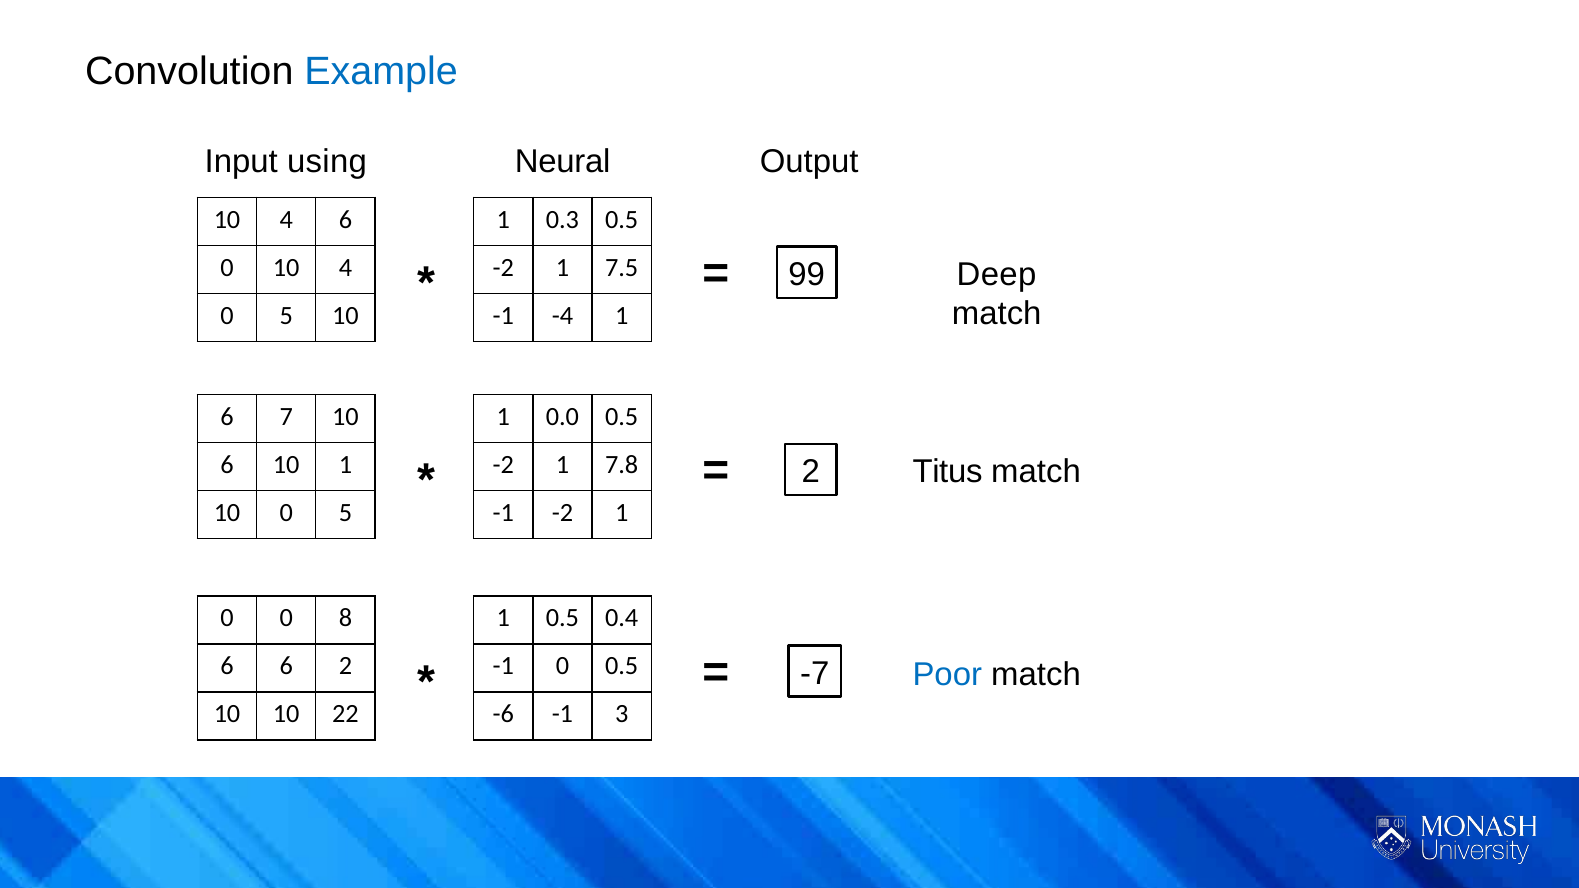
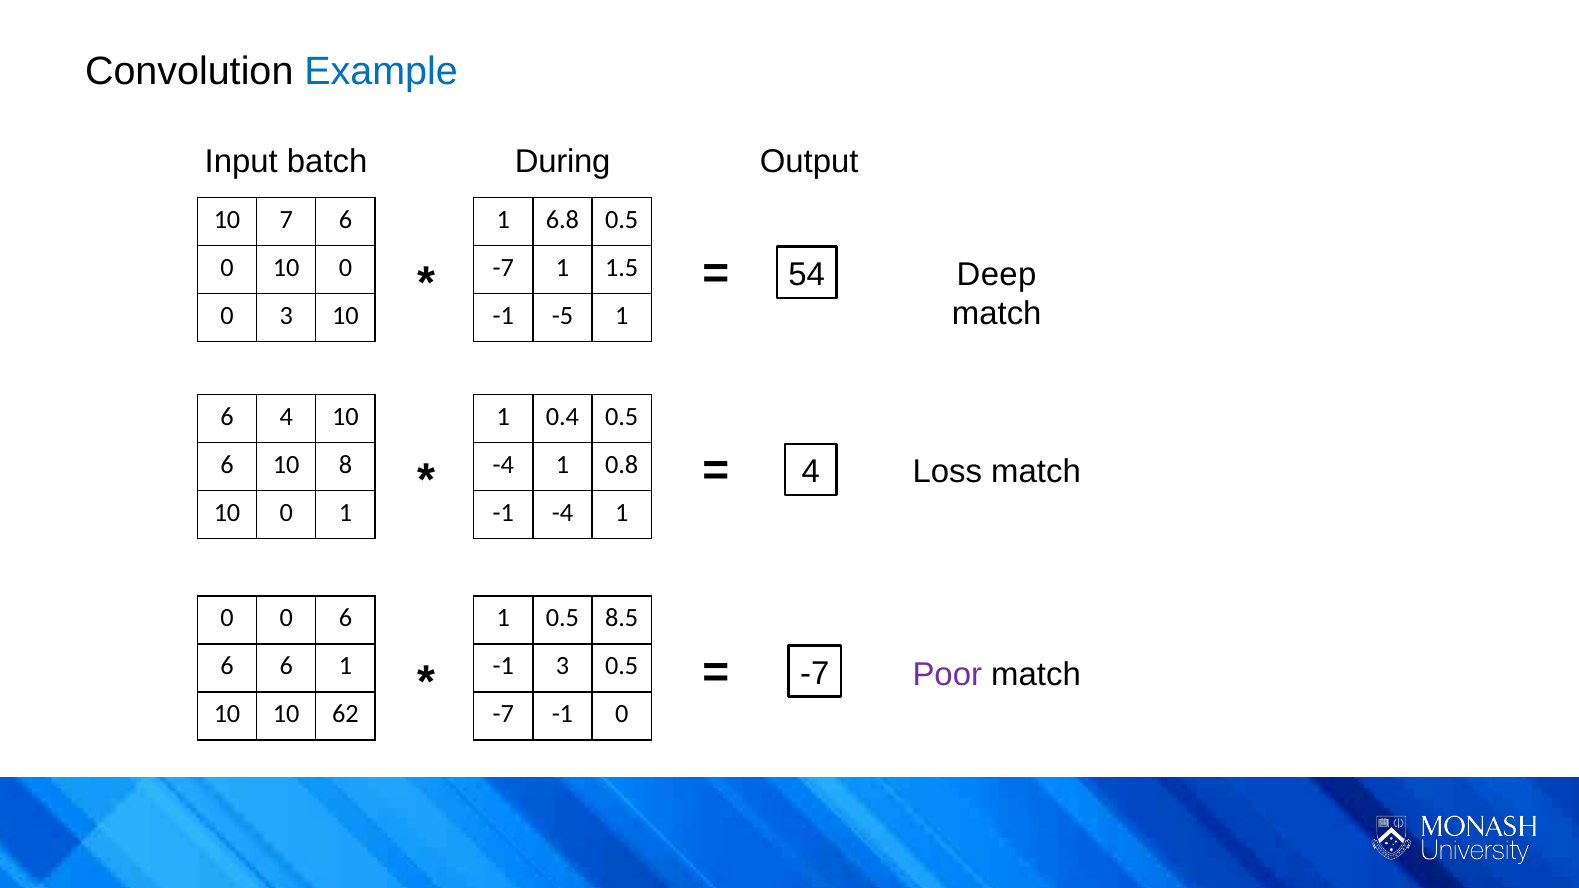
using: using -> batch (327, 162)
Neural: Neural -> During (563, 162)
4: 4 -> 7 (286, 220)
0.3: 0.3 -> 6.8 (563, 220)
0 10 4: 4 -> 0 (345, 268)
-2: -2 -> -7 (503, 268)
7.5: 7.5 -> 1.5 (622, 268)
99: 99 -> 54 (807, 275)
5: 5 -> 3 (286, 316)
-4: -4 -> -5 (563, 316)
6 7: 7 -> 4 (286, 417)
0.0: 0.0 -> 0.4 (563, 417)
6 10 1: 1 -> 8 (345, 465)
-2: -2 -> -4 (503, 465)
7.8: 7.8 -> 0.8 (622, 465)
Titus: Titus -> Loss (947, 472)
2: 2 -> 4 (811, 472)
10 0 5: 5 -> 1 (345, 513)
-1 -2: -2 -> -4 (563, 513)
0 8: 8 -> 6 (345, 618)
0.4: 0.4 -> 8.5 (622, 618)
6 2: 2 -> 1 (345, 666)
-1 0: 0 -> 3 (563, 666)
Poor colour: blue -> purple (947, 675)
22: 22 -> 62 (345, 714)
-6: -6 -> -7 (503, 714)
-1 3: 3 -> 0 (622, 714)
